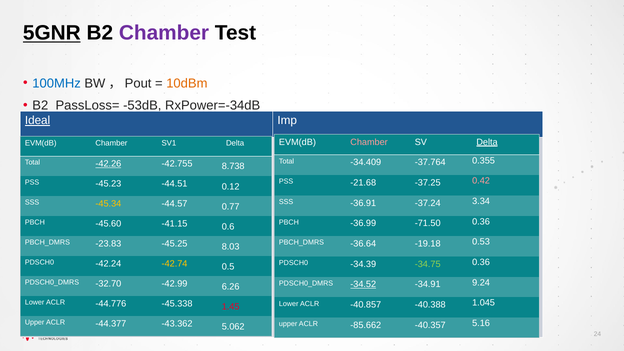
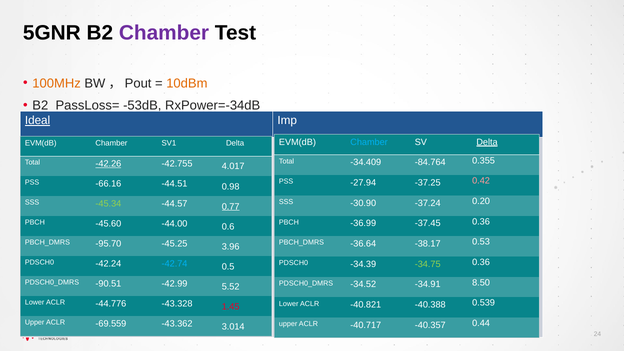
5GNR underline: present -> none (52, 33)
100MHz colour: blue -> orange (57, 83)
Chamber colour: pink -> light blue (369, 142)
-37.764: -37.764 -> -84.764 (430, 162)
8.738: 8.738 -> 4.017 (233, 166)
-21.68: -21.68 -> -27.94 (363, 183)
-45.23: -45.23 -> -66.16 (108, 184)
0.12: 0.12 -> 0.98 (231, 186)
-36.91: -36.91 -> -30.90 (363, 203)
3.34: 3.34 -> 0.20 (481, 201)
-45.34 colour: yellow -> light green (108, 204)
0.77 underline: none -> present (231, 207)
-71.50: -71.50 -> -37.45 (428, 223)
-41.15: -41.15 -> -44.00 (174, 224)
-23.83: -23.83 -> -95.70 (108, 244)
8.03: 8.03 -> 3.96 (231, 247)
-19.18: -19.18 -> -38.17 (428, 244)
-42.74 colour: yellow -> light blue (174, 264)
-32.70: -32.70 -> -90.51 (108, 284)
6.26: 6.26 -> 5.52 (231, 287)
-34.52 underline: present -> none (363, 284)
9.24: 9.24 -> 8.50 (481, 283)
-45.338: -45.338 -> -43.328 (177, 304)
-40.857: -40.857 -> -40.821 (366, 305)
1.045: 1.045 -> 0.539 (484, 303)
-44.377: -44.377 -> -69.559 (111, 324)
5.062: 5.062 -> 3.014 (233, 327)
-85.662: -85.662 -> -40.717 (366, 325)
5.16: 5.16 -> 0.44 (481, 323)
